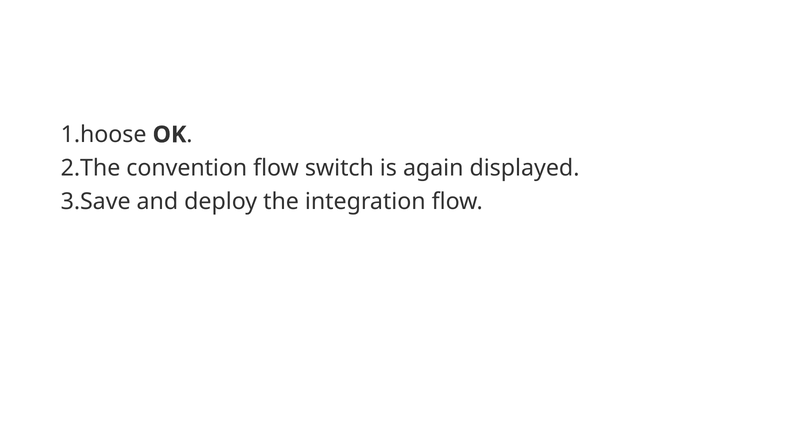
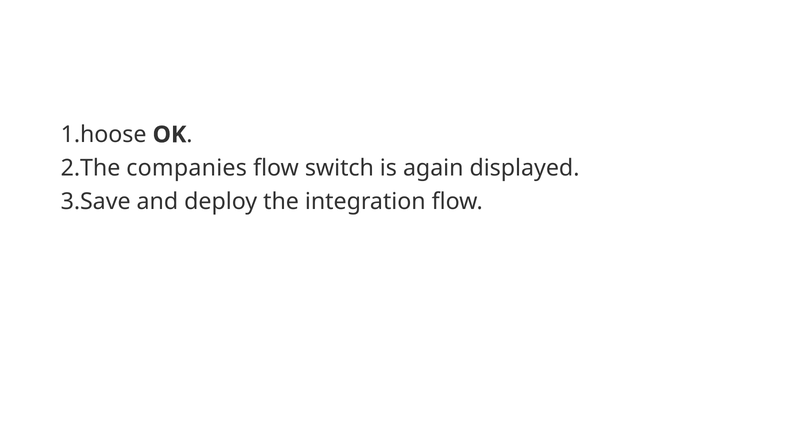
convention: convention -> companies (187, 168)
